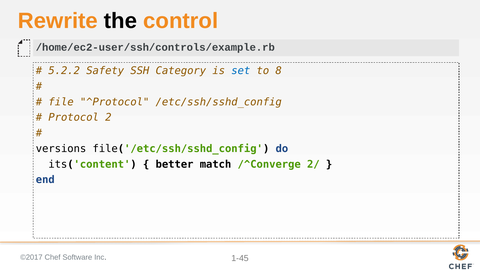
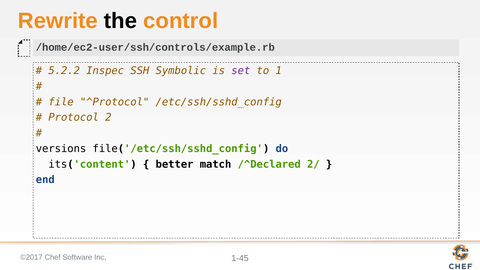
Safety: Safety -> Inspec (105, 71)
Category: Category -> Symbolic (181, 71)
set colour: blue -> purple (241, 71)
8: 8 -> 1 (279, 71)
/^Converge: /^Converge -> /^Declared (269, 164)
